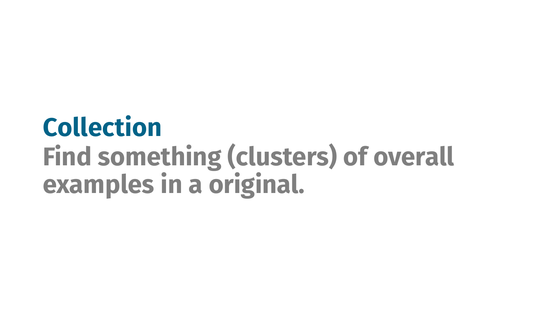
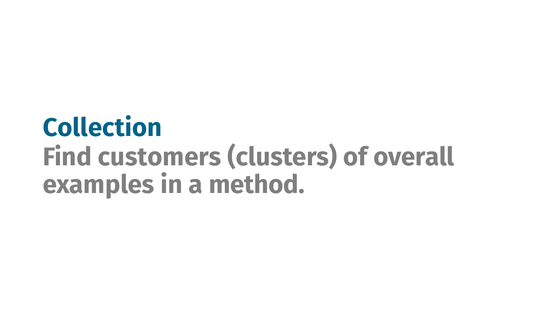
something: something -> customers (160, 157)
original: original -> method (257, 185)
